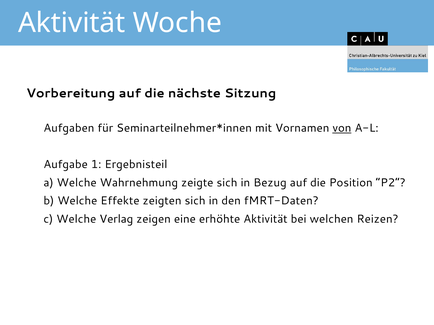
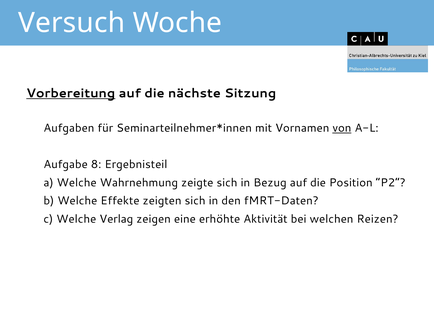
Aktivität: Aktivität -> Versuch (72, 23)
Vorbereitung underline: none -> present (71, 93)
1: 1 -> 8 (96, 165)
